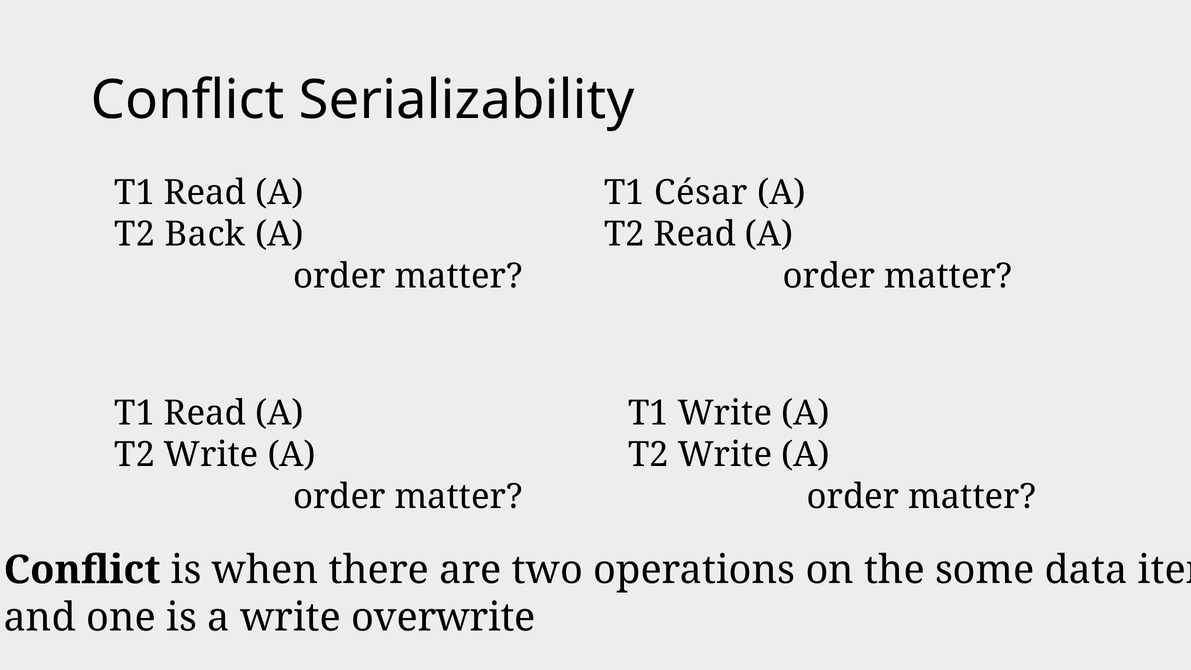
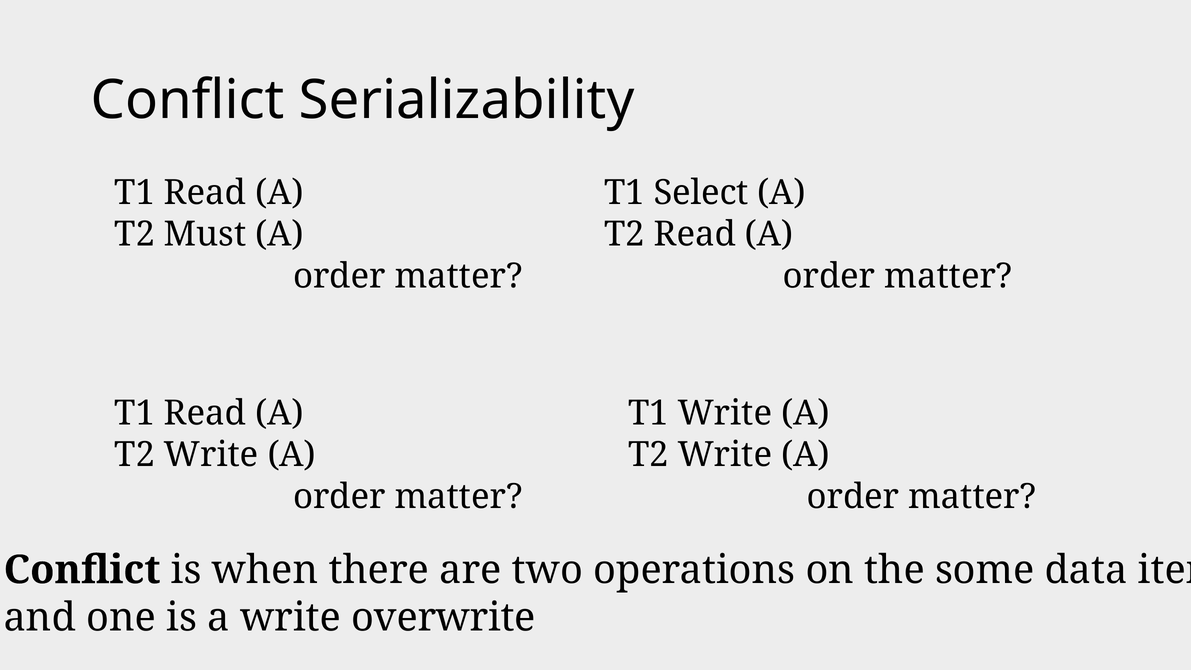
César: César -> Select (701, 193)
Back: Back -> Must (205, 234)
